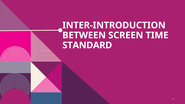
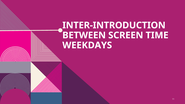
STANDARD: STANDARD -> WEEKDAYS (87, 45)
